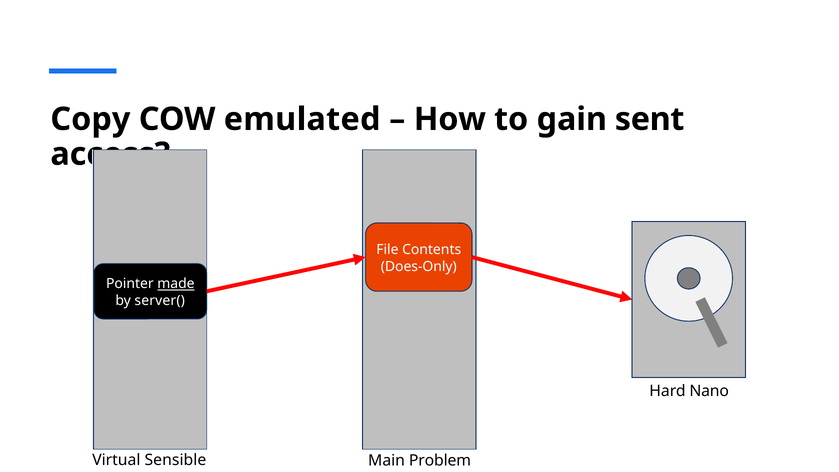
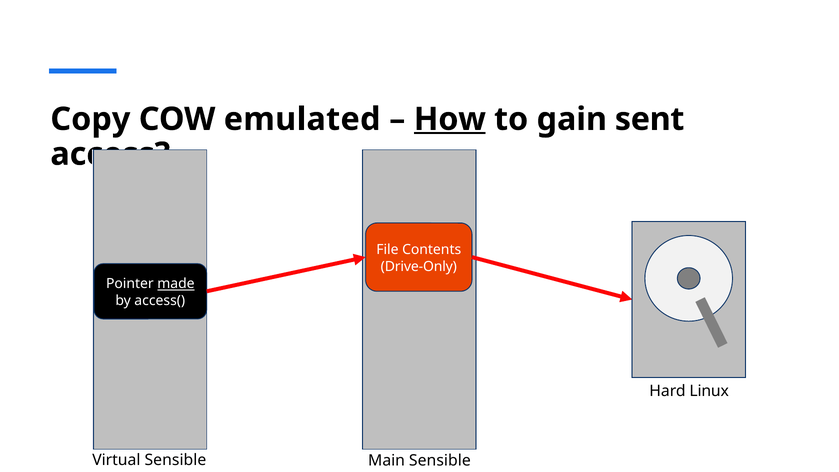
How underline: none -> present (450, 119)
Does-Only: Does-Only -> Drive-Only (419, 266)
server(: server( -> access( (160, 301)
Nano: Nano -> Linux (709, 391)
Main Problem: Problem -> Sensible (440, 461)
